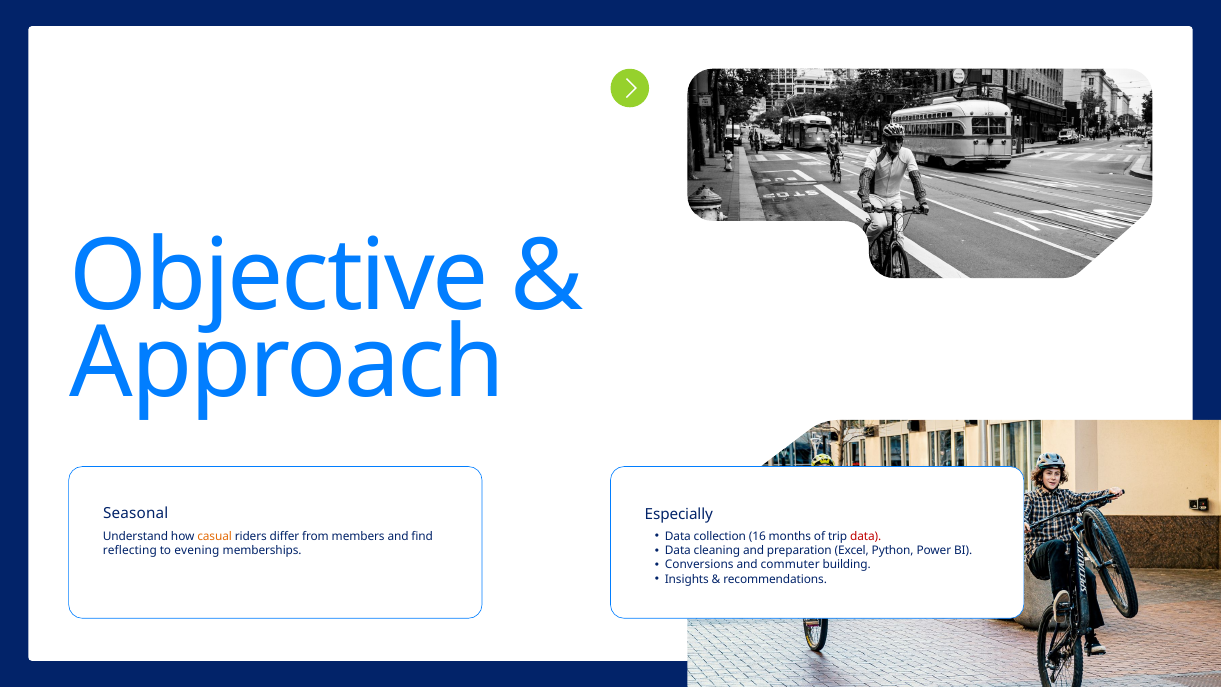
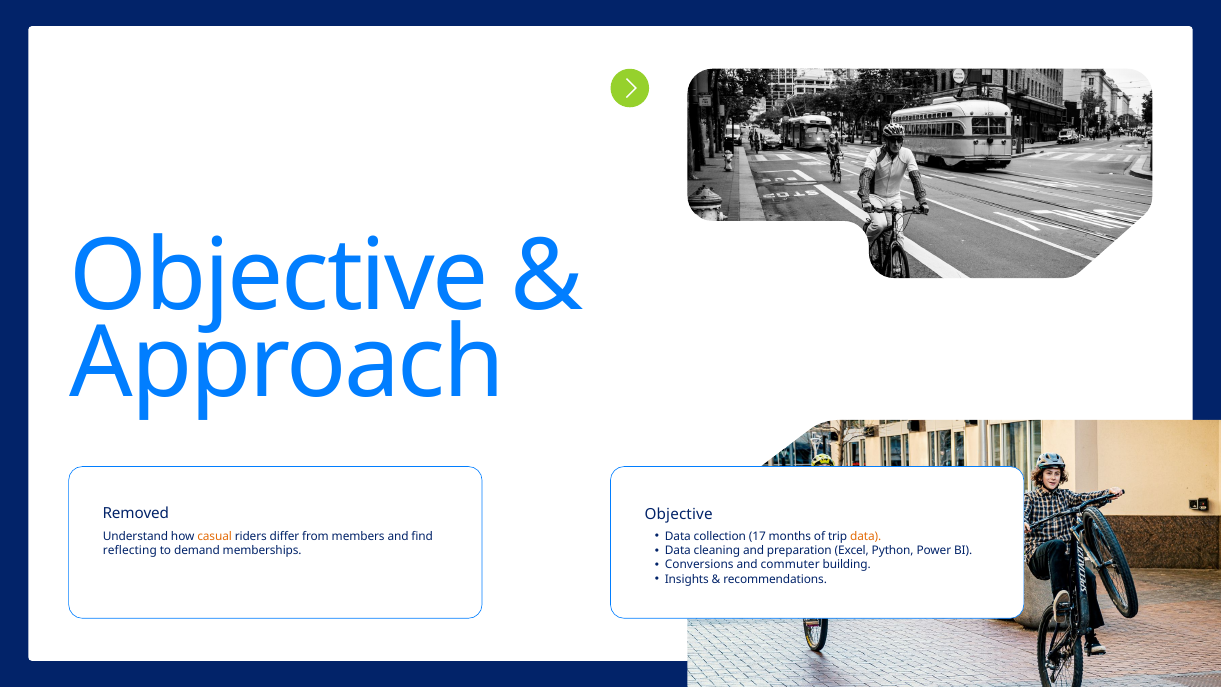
Seasonal: Seasonal -> Removed (136, 514)
Especially: Especially -> Objective (679, 514)
16: 16 -> 17 (757, 536)
data colour: red -> orange (866, 536)
evening: evening -> demand (197, 550)
